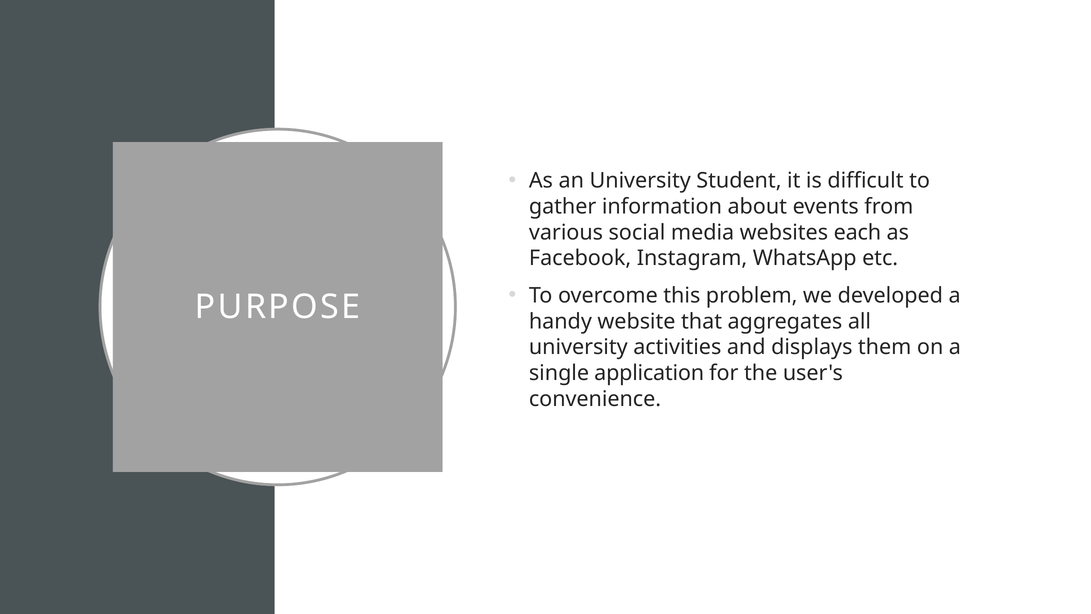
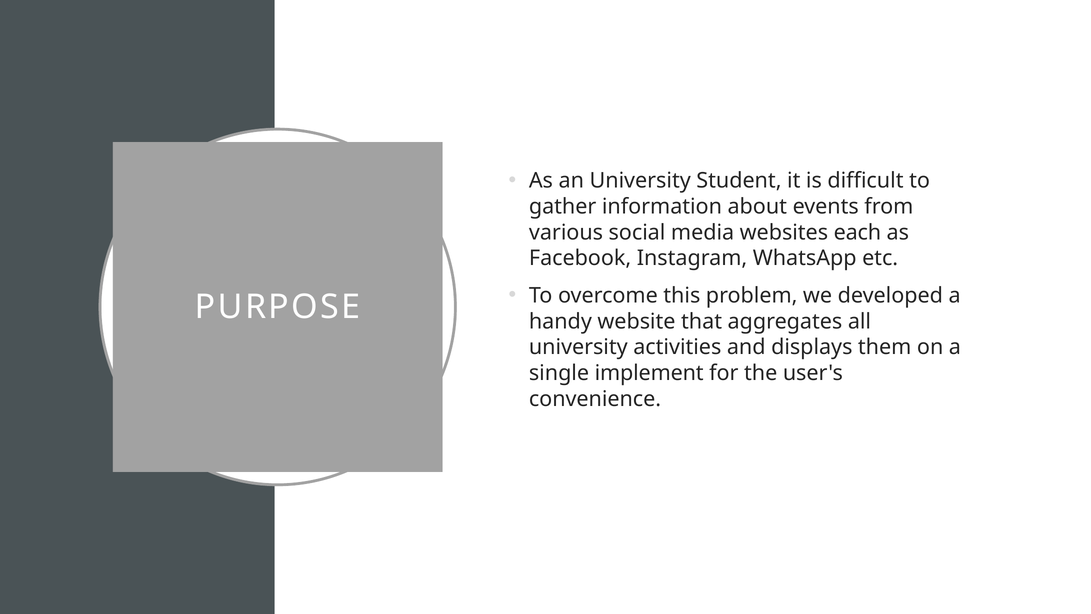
application: application -> implement (649, 373)
